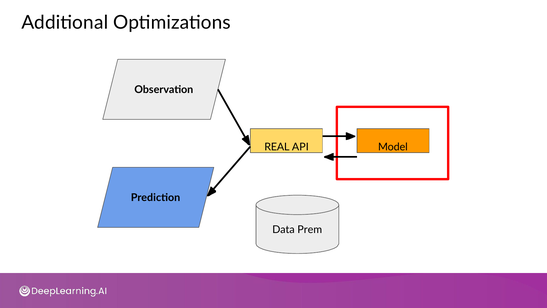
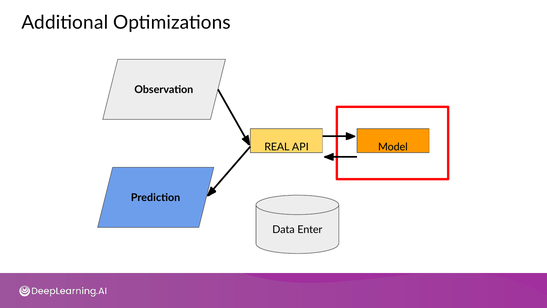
Prem: Prem -> Enter (310, 229)
